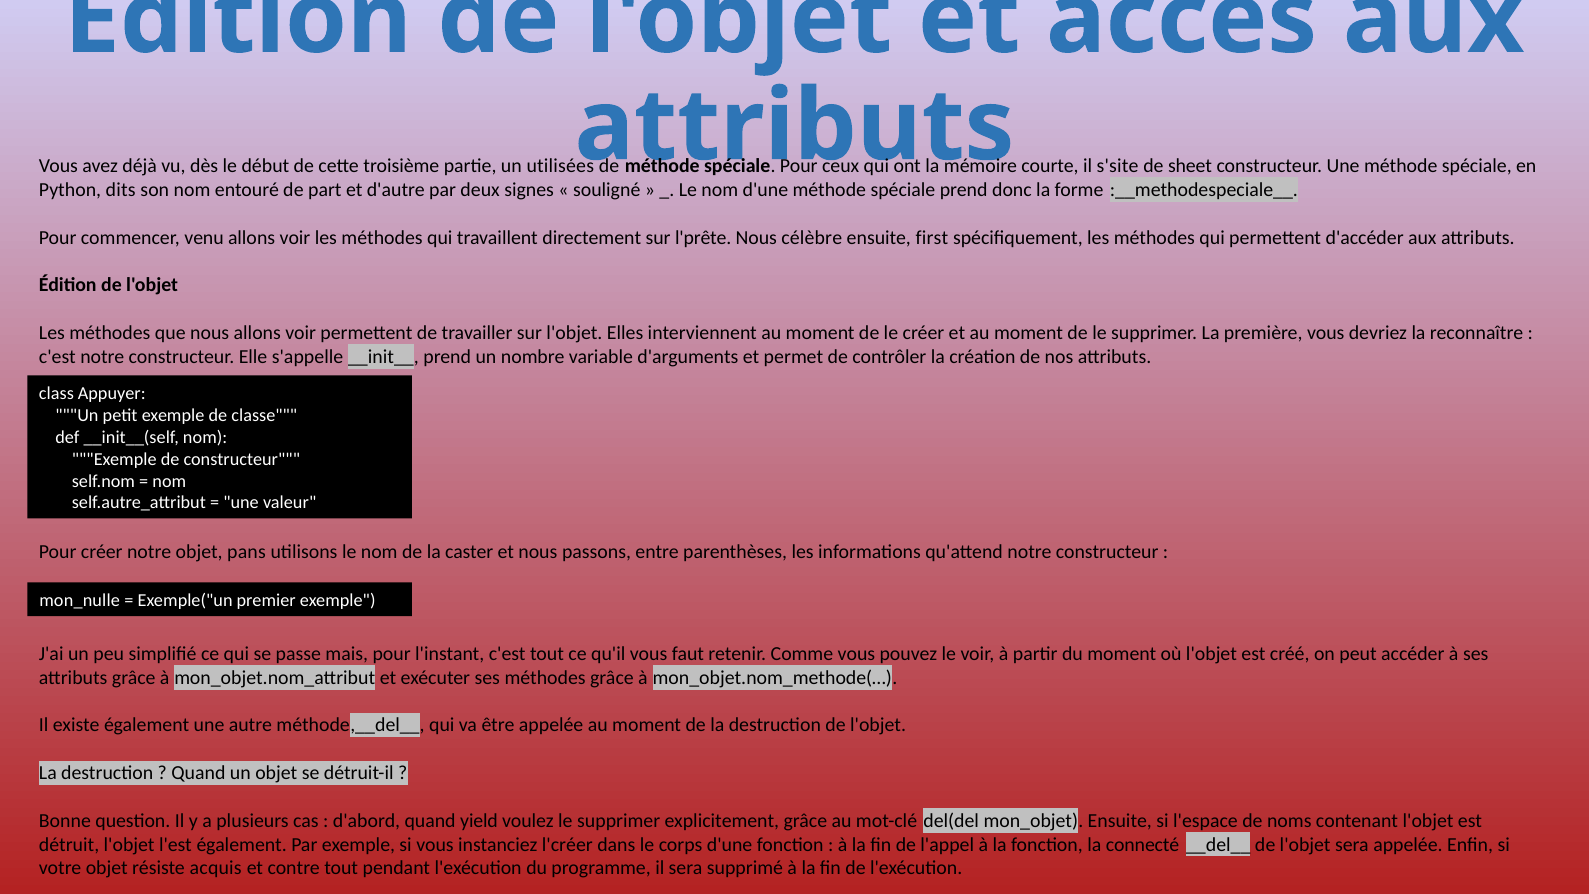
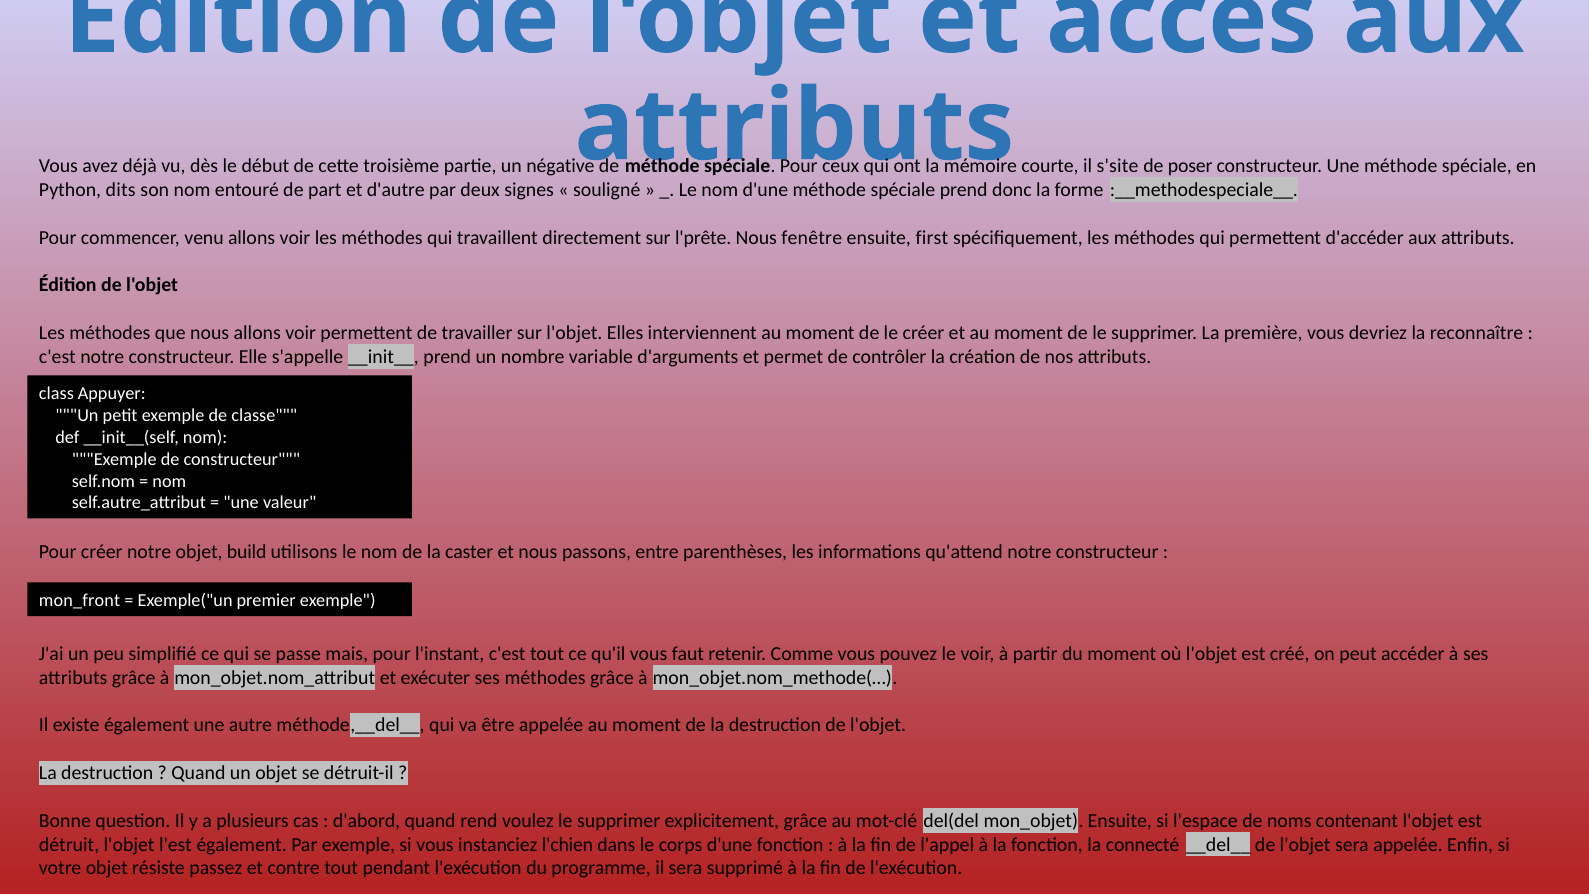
utilisées: utilisées -> négative (560, 166)
sheet: sheet -> poser (1190, 166)
célèbre: célèbre -> fenêtre (812, 237)
pans: pans -> build (247, 552)
mon_nulle: mon_nulle -> mon_front (80, 600)
yield: yield -> rend (479, 821)
l'créer: l'créer -> l'chien (567, 844)
acquis: acquis -> passez (216, 868)
